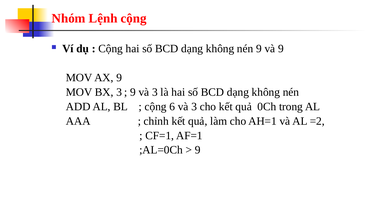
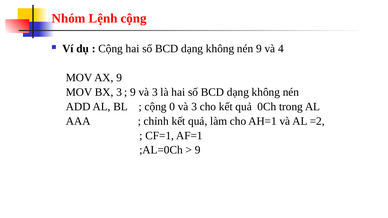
và 9: 9 -> 4 (281, 49)
6: 6 -> 0 (172, 107)
